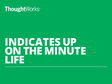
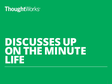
INDICATES: INDICATES -> DISCUSSES (33, 42)
